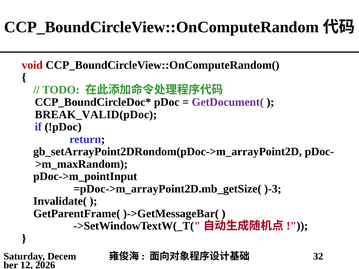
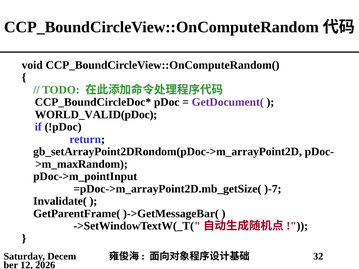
void colour: red -> black (32, 65)
BREAK_VALID(pDoc: BREAK_VALID(pDoc -> WORLD_VALID(pDoc (96, 115)
)-3: )-3 -> )-7 (273, 189)
